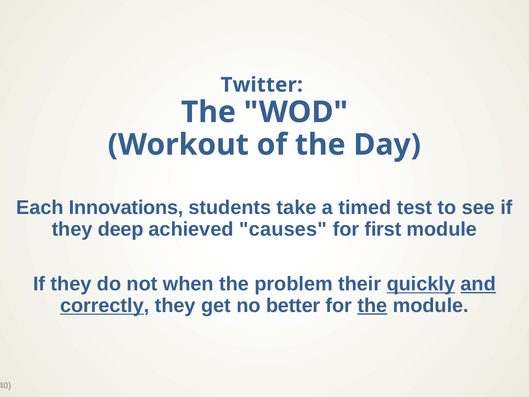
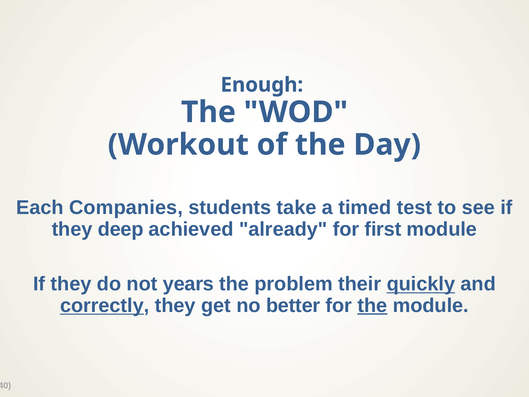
Twitter: Twitter -> Enough (262, 85)
Innovations: Innovations -> Companies (126, 208)
causes: causes -> already (283, 229)
when: when -> years (188, 284)
and underline: present -> none (478, 284)
